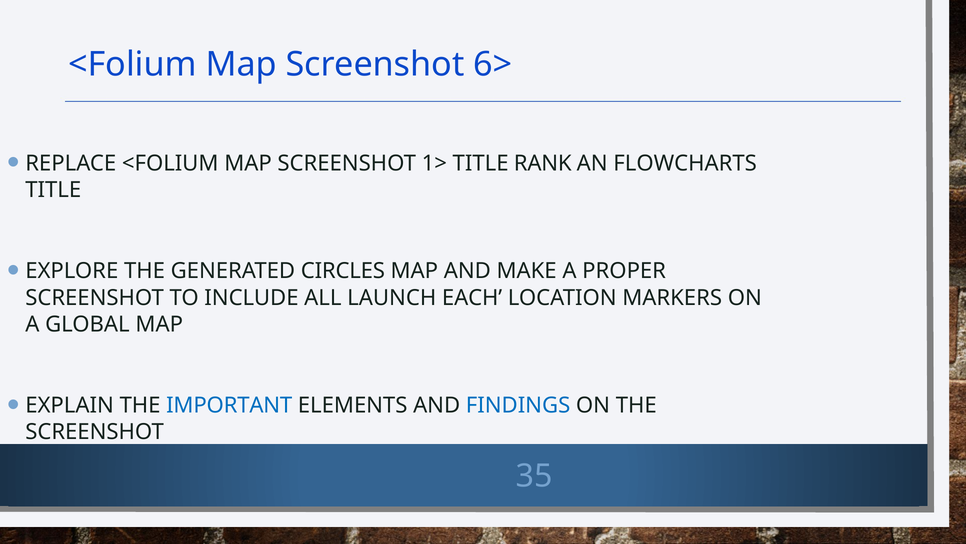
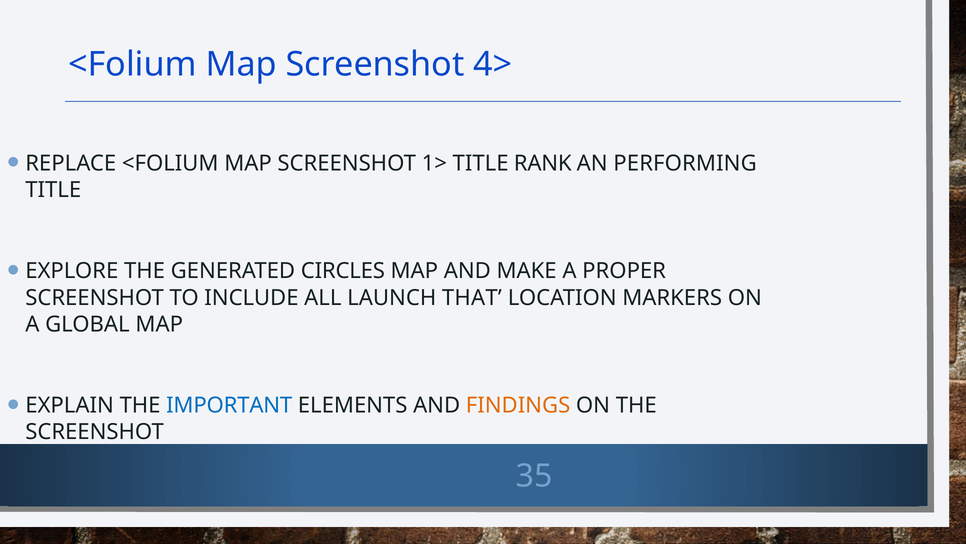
6>: 6> -> 4> (493, 65)
FLOWCHARTS: FLOWCHARTS -> PERFORMING (685, 163)
EACH: EACH -> THAT (472, 297)
FINDINGS colour: blue -> orange (518, 405)
